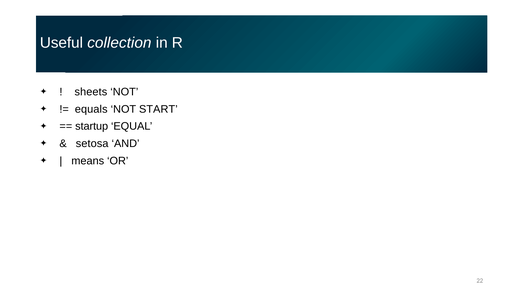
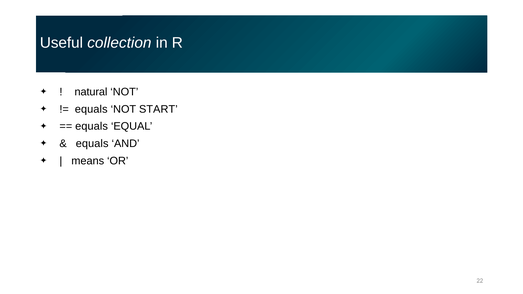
sheets: sheets -> natural (91, 92)
startup: startup -> equals (92, 126)
setosa: setosa -> equals (92, 144)
